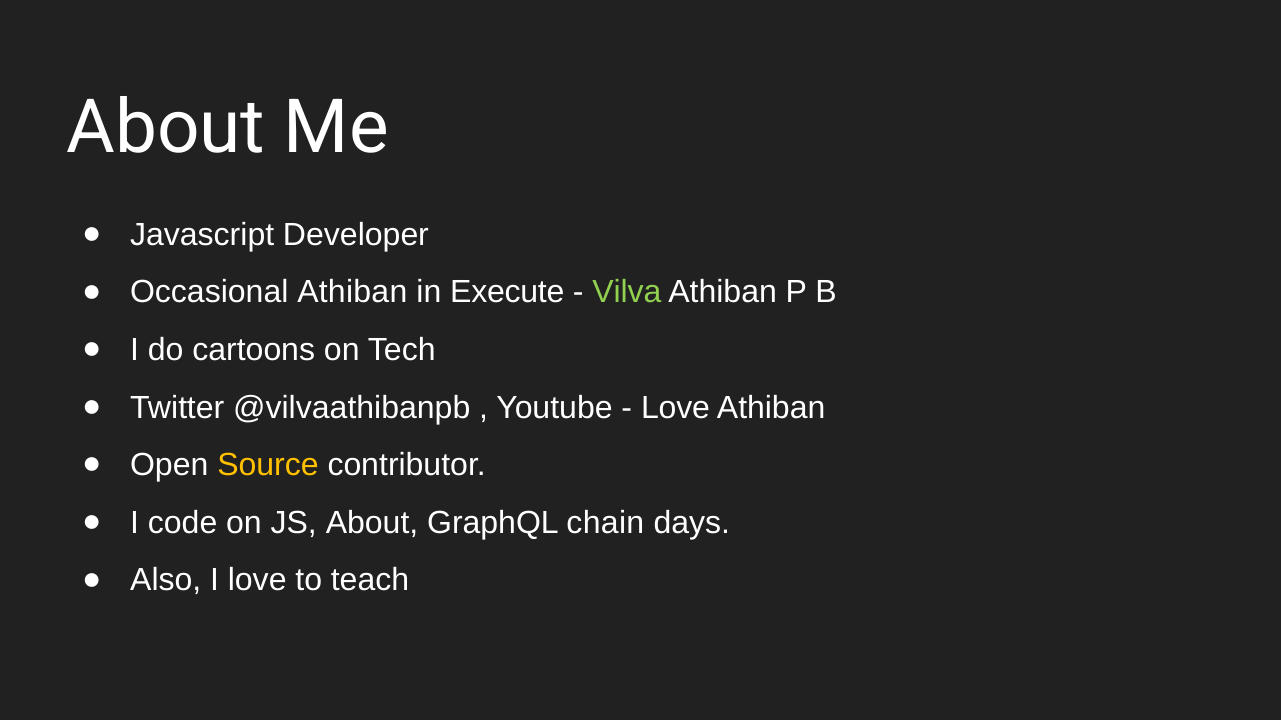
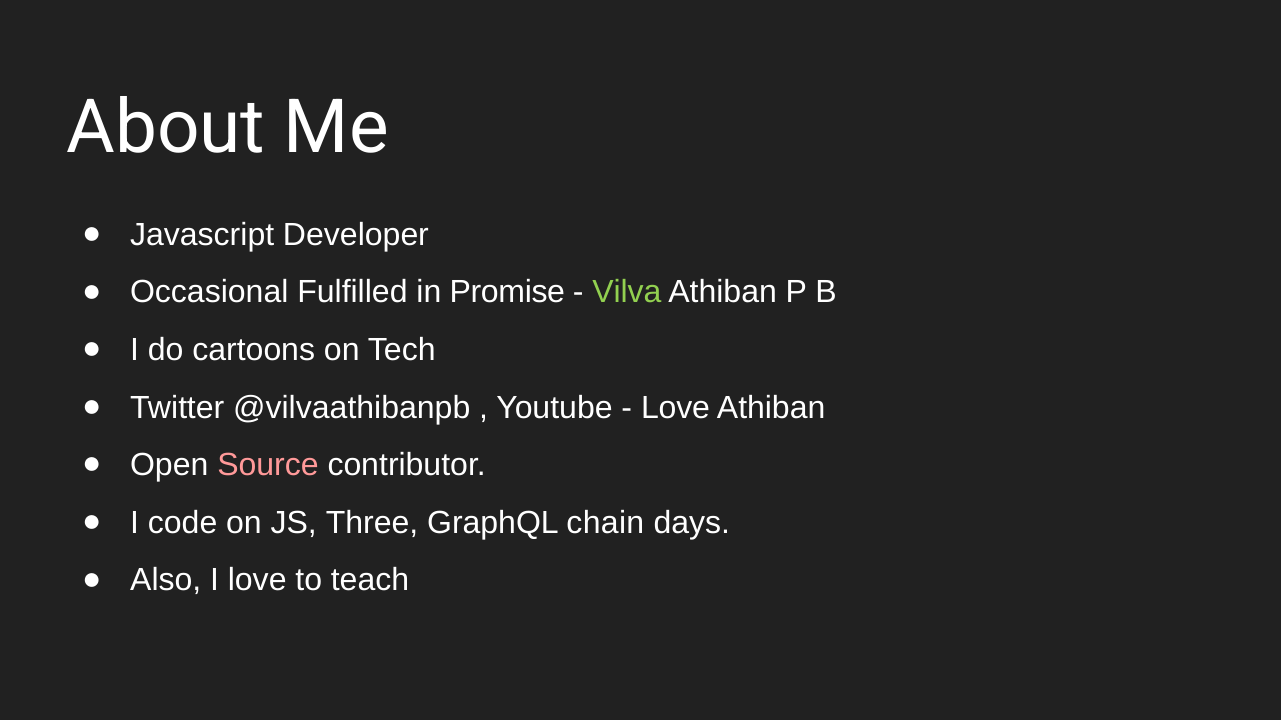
Occasional Athiban: Athiban -> Fulfilled (352, 293)
Execute: Execute -> Promise (507, 293)
Source colour: yellow -> pink (268, 466)
JS About: About -> Three (372, 523)
